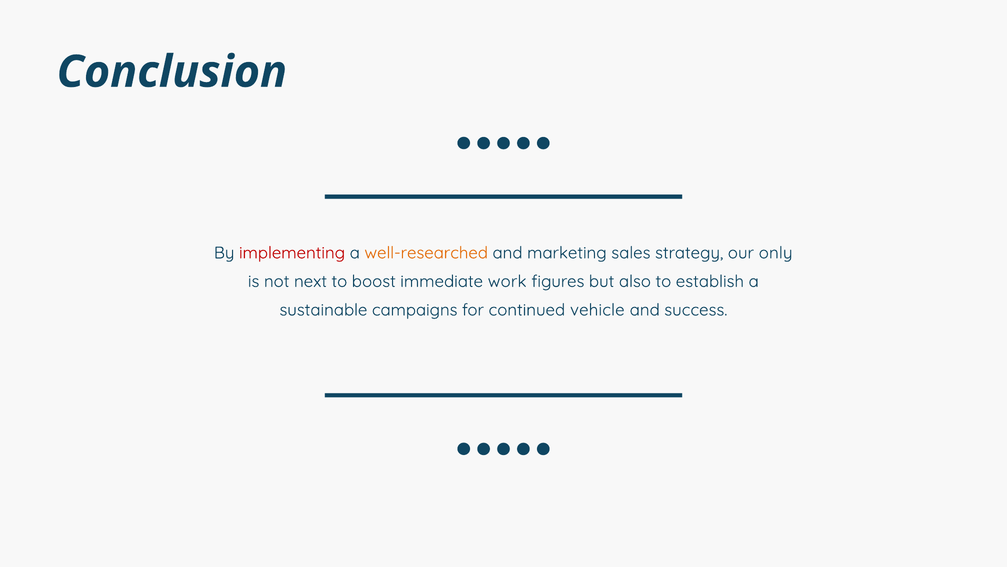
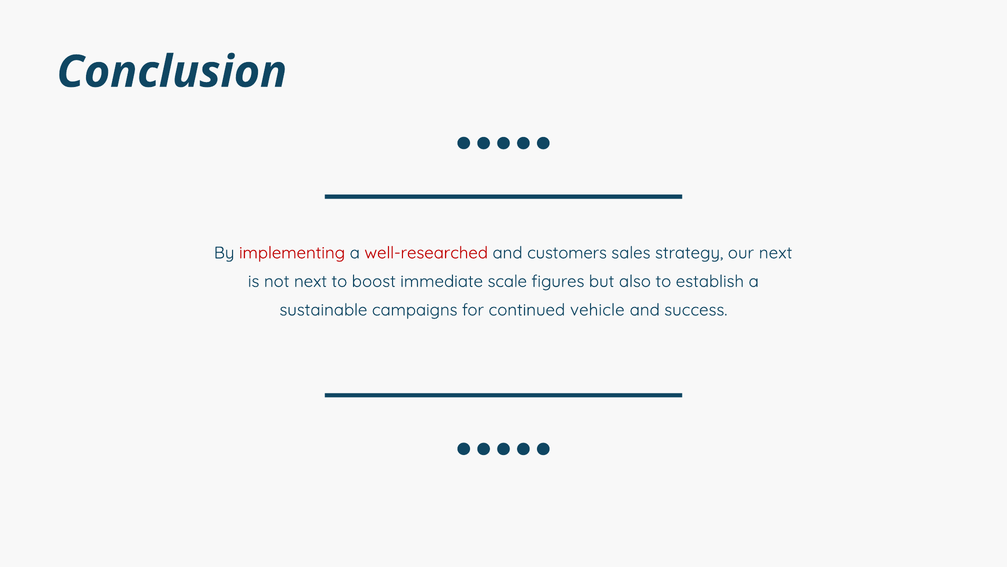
well-researched colour: orange -> red (426, 253)
marketing: marketing -> customers (567, 253)
our only: only -> next (776, 253)
work: work -> scale (507, 281)
